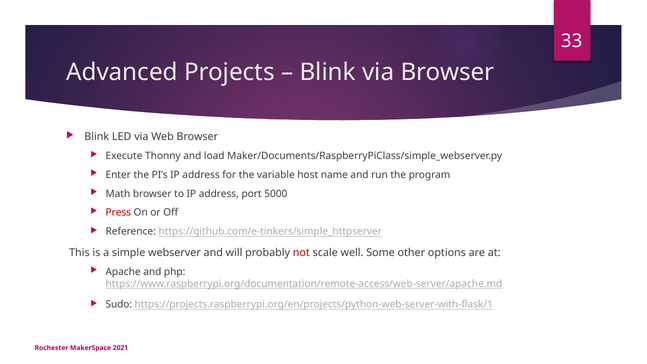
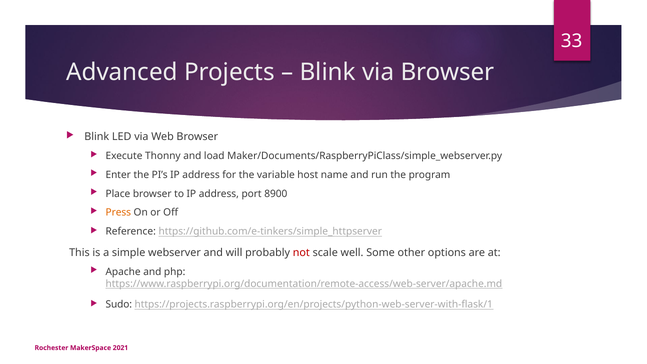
Math: Math -> Place (118, 194)
5000: 5000 -> 8900 (276, 194)
Press colour: red -> orange (118, 213)
